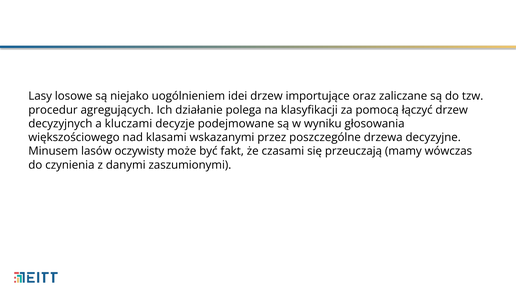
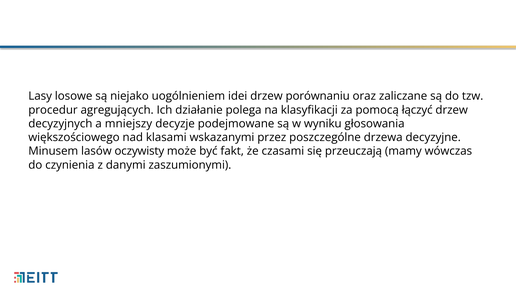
importujące: importujące -> porównaniu (318, 96)
kluczami: kluczami -> mniejszy (129, 124)
